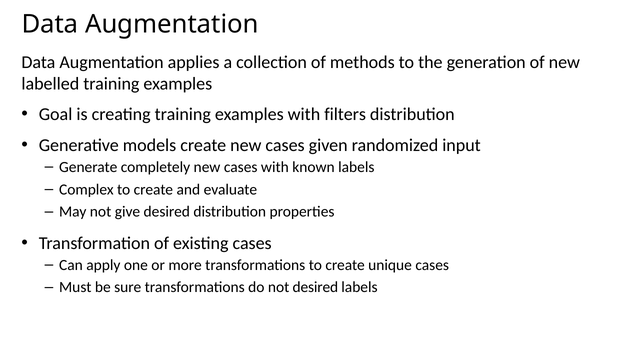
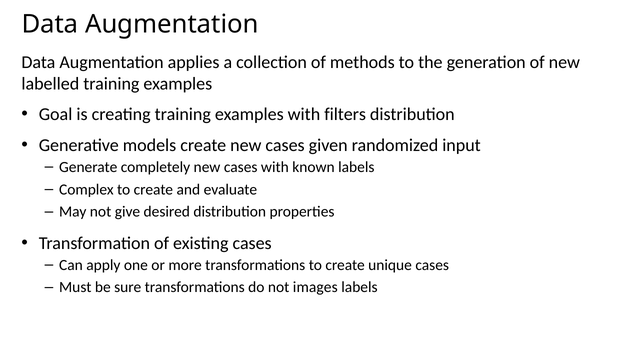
not desired: desired -> images (315, 287)
